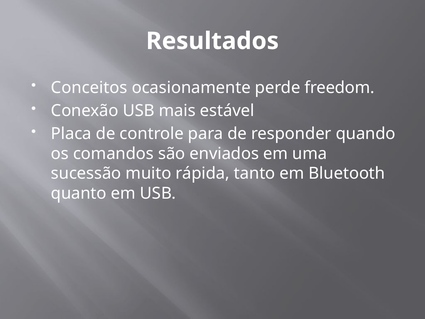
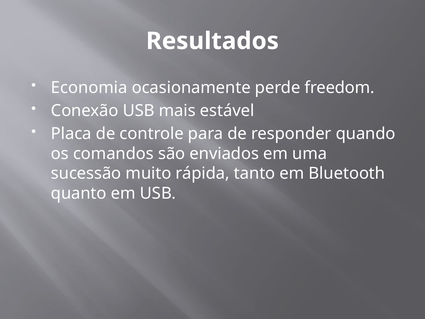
Conceitos: Conceitos -> Economia (89, 88)
